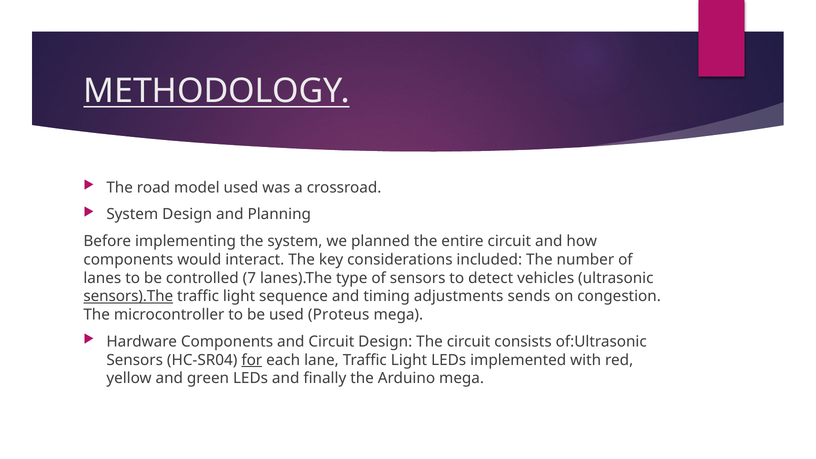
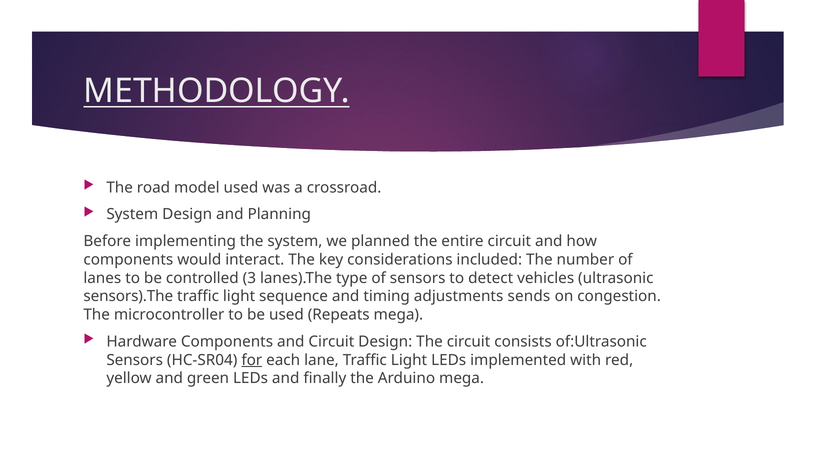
7: 7 -> 3 (249, 278)
sensors).The underline: present -> none (128, 296)
Proteus: Proteus -> Repeats (339, 315)
